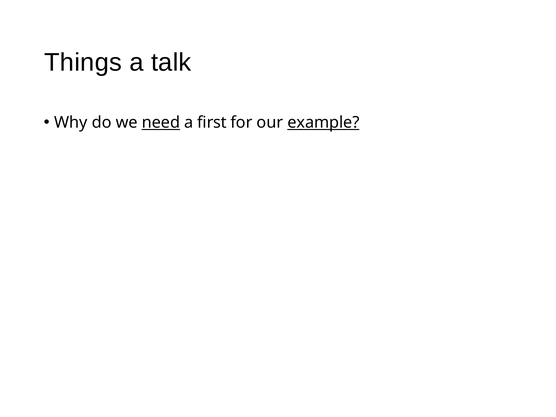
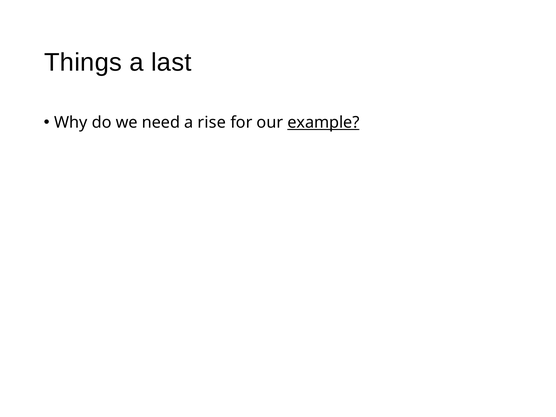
talk: talk -> last (171, 62)
need underline: present -> none (161, 122)
first: first -> rise (212, 122)
